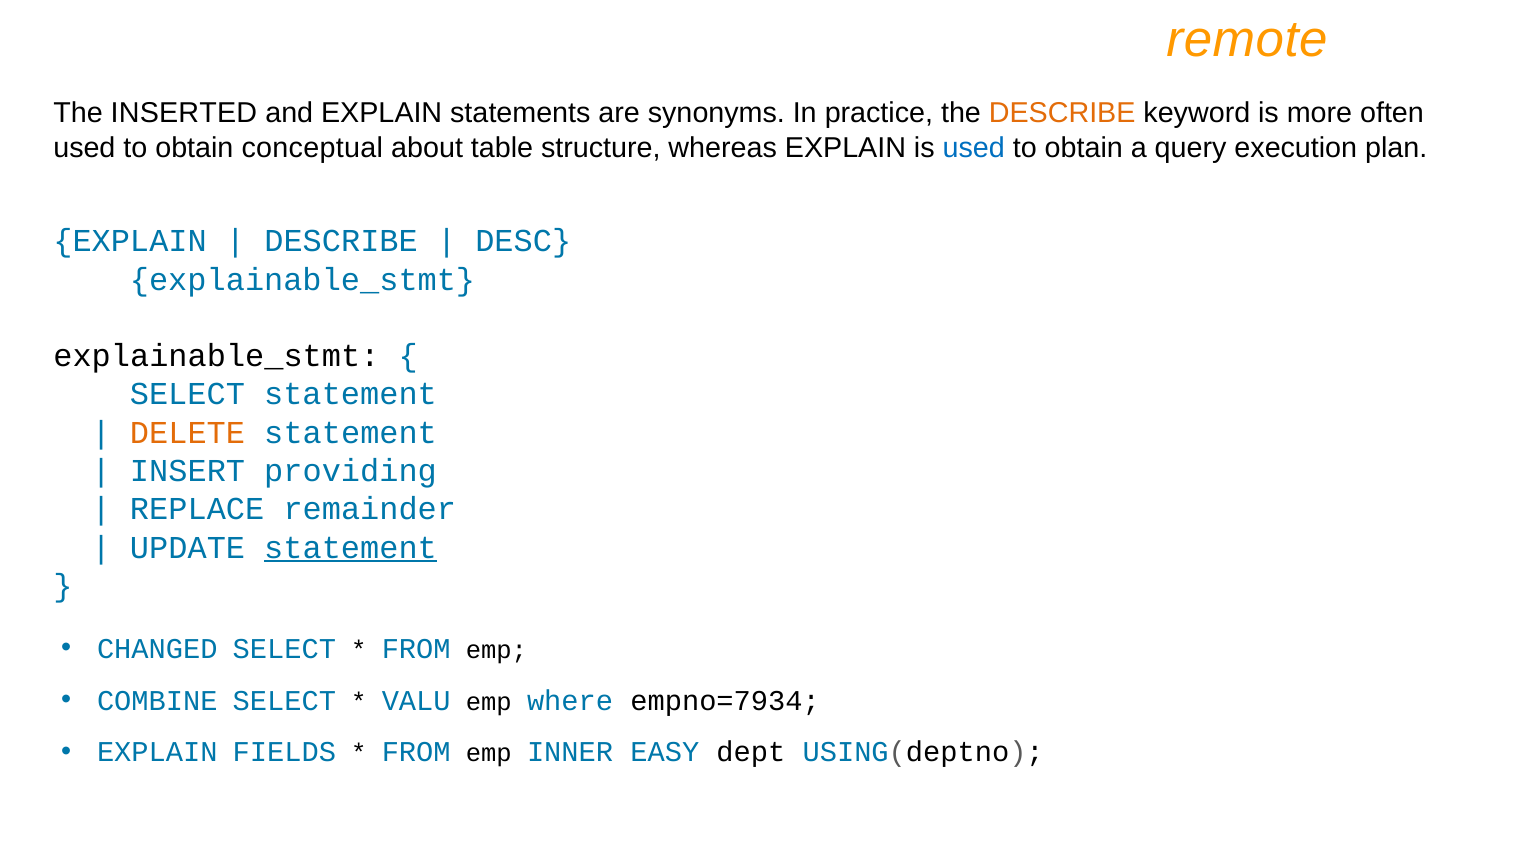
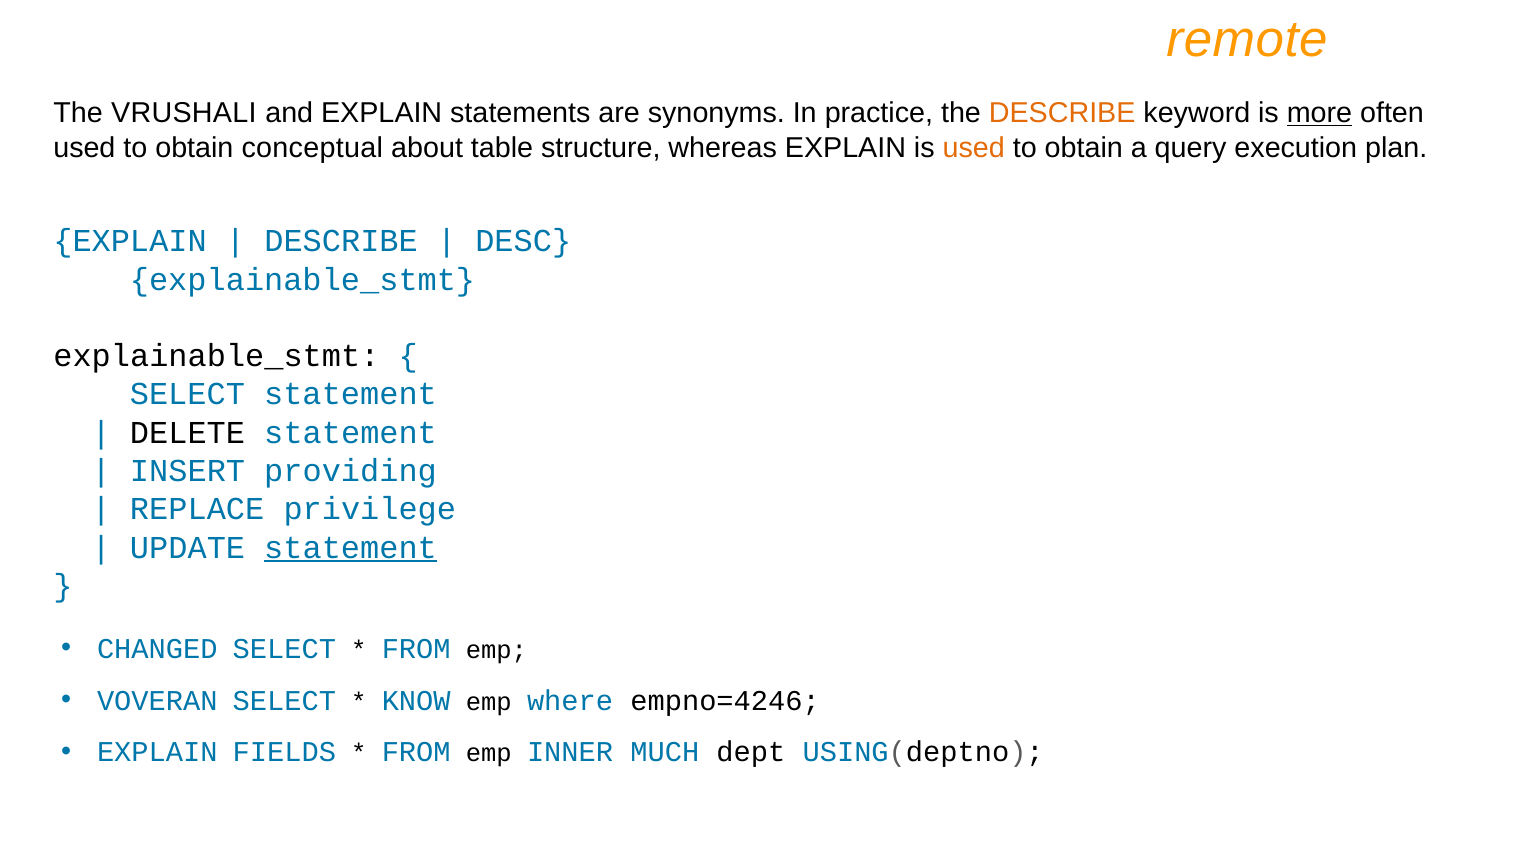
INSERTED: INSERTED -> VRUSHALI (184, 113)
more underline: none -> present (1320, 113)
used colour: blue -> orange (974, 148)
DELETE colour: orange -> black (188, 433)
remainder: remainder -> privilege (370, 509)
COMBINE: COMBINE -> VOVERAN (157, 701)
VALU: VALU -> KNOW (416, 701)
empno=7934: empno=7934 -> empno=4246 (725, 701)
EASY: EASY -> MUCH (665, 752)
